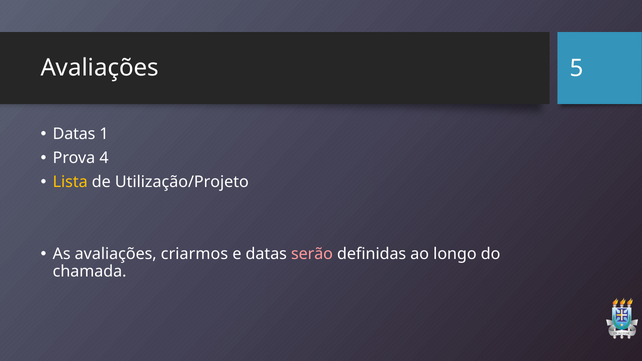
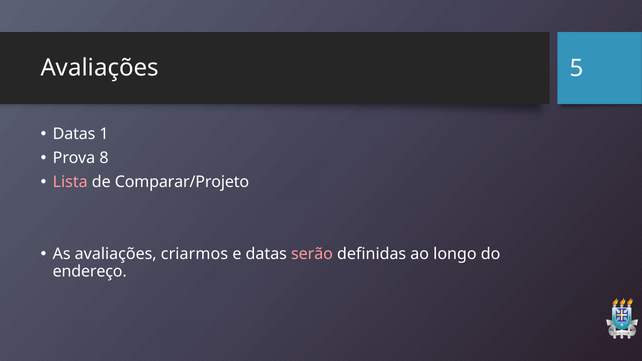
4: 4 -> 8 (104, 158)
Lista colour: yellow -> pink (70, 182)
Utilização/Projeto: Utilização/Projeto -> Comparar/Projeto (182, 182)
chamada: chamada -> endereço (90, 271)
